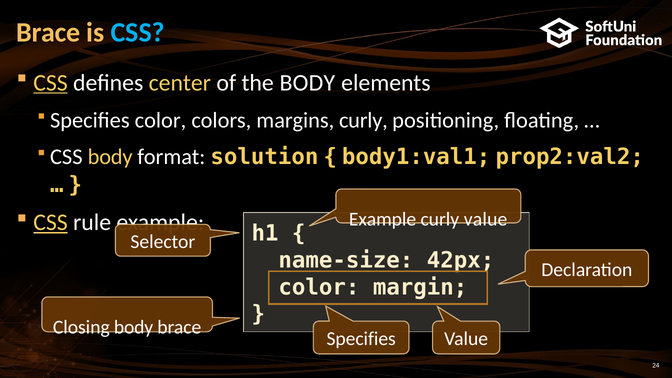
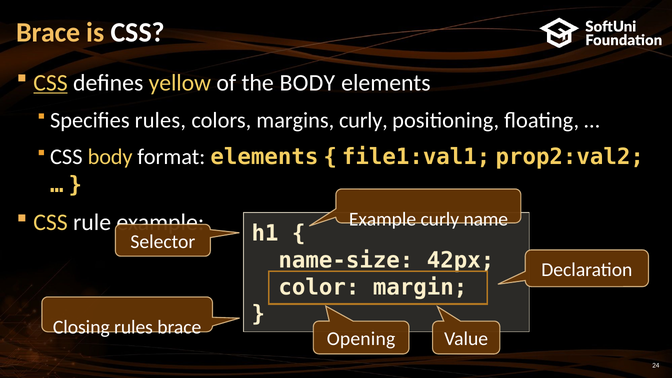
CSS colour: light blue -> white (138, 33)
center: center -> yellow (180, 83)
Specifies color: color -> rules (160, 120)
format solution: solution -> elements (264, 157)
body1:val1: body1:val1 -> file1:val1 (416, 157)
CSS underline: present -> none (50, 223)
curly value: value -> name (486, 219)
Closing body: body -> rules (134, 328)
Specifies: Specifies -> Opening (361, 339)
